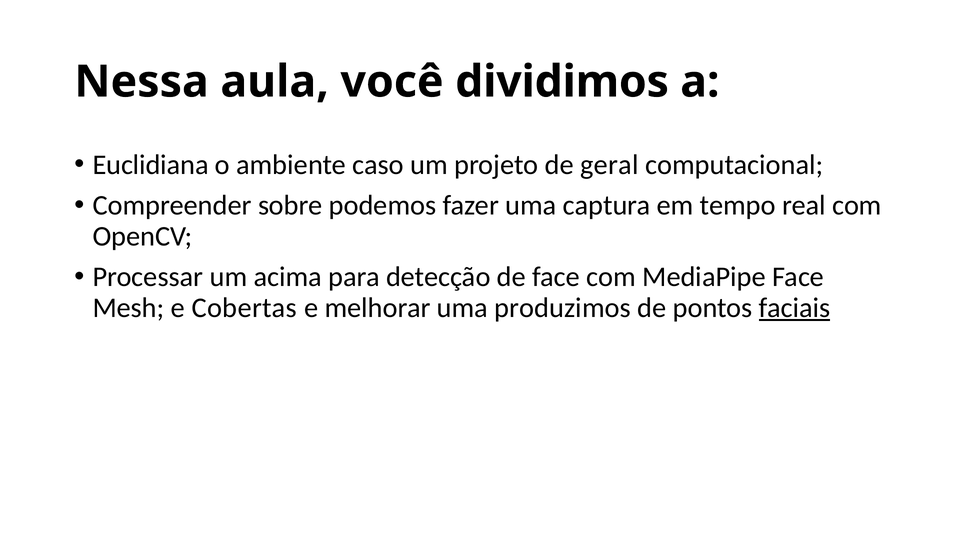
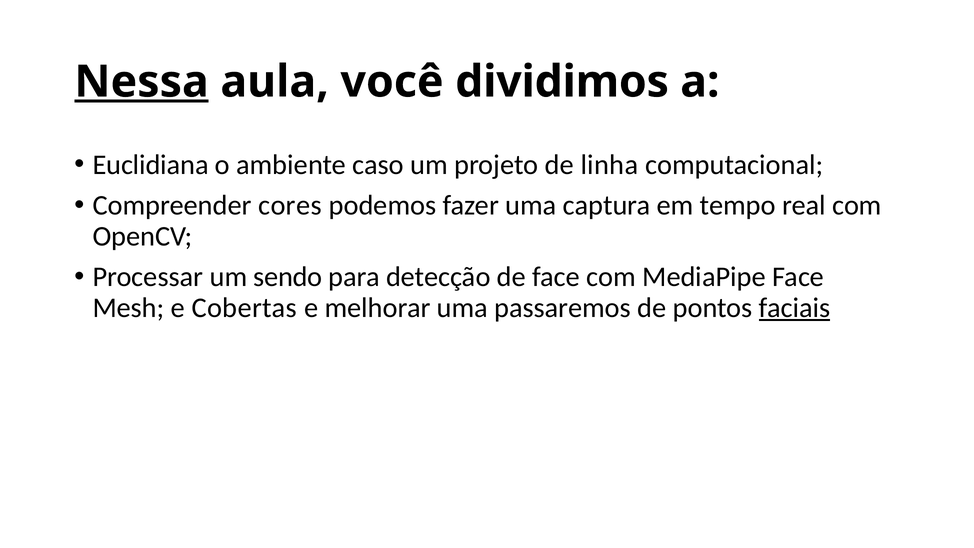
Nessa underline: none -> present (142, 82)
geral: geral -> linha (609, 165)
sobre: sobre -> cores (290, 206)
acima: acima -> sendo (288, 277)
produzimos: produzimos -> passaremos (563, 308)
